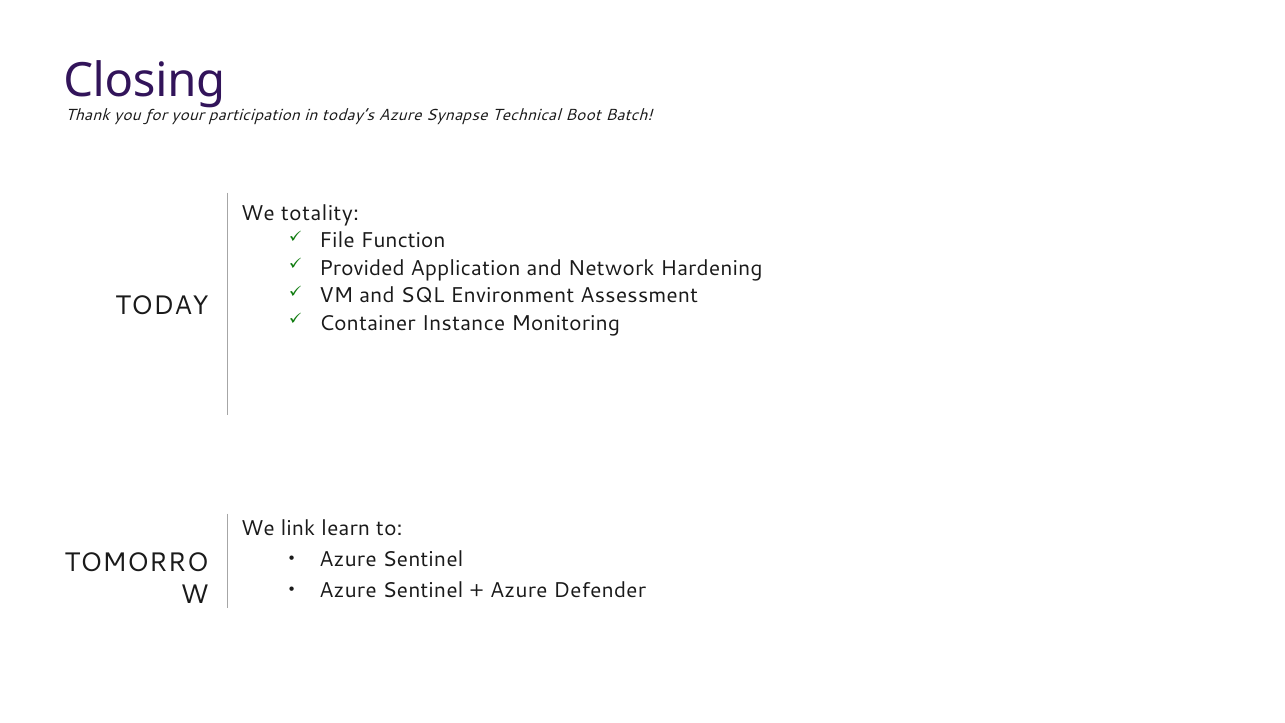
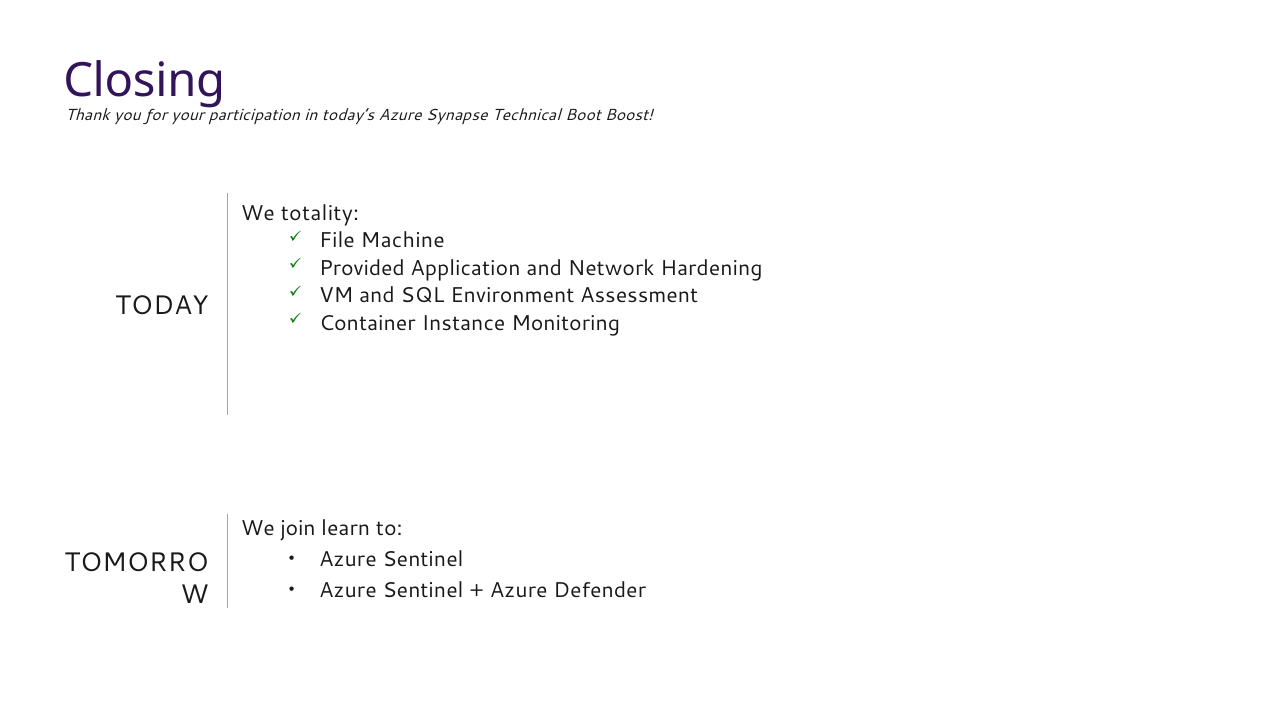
Batch: Batch -> Boost (629, 115)
Function: Function -> Machine (403, 241)
link: link -> join (298, 528)
